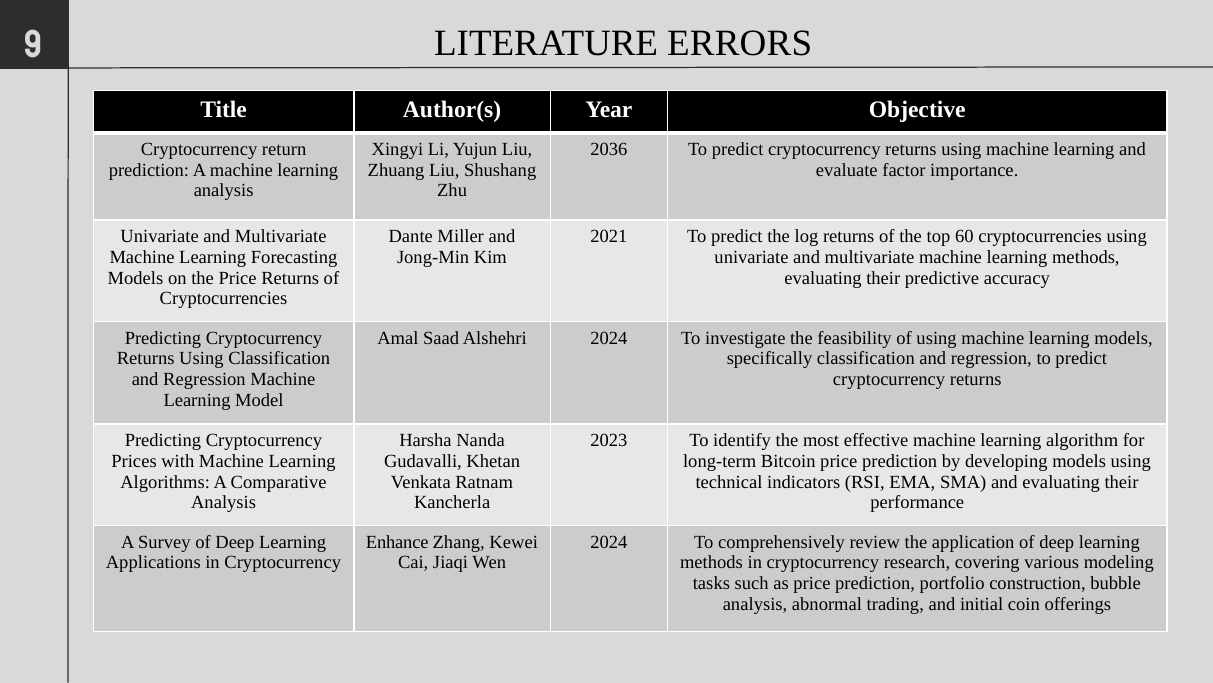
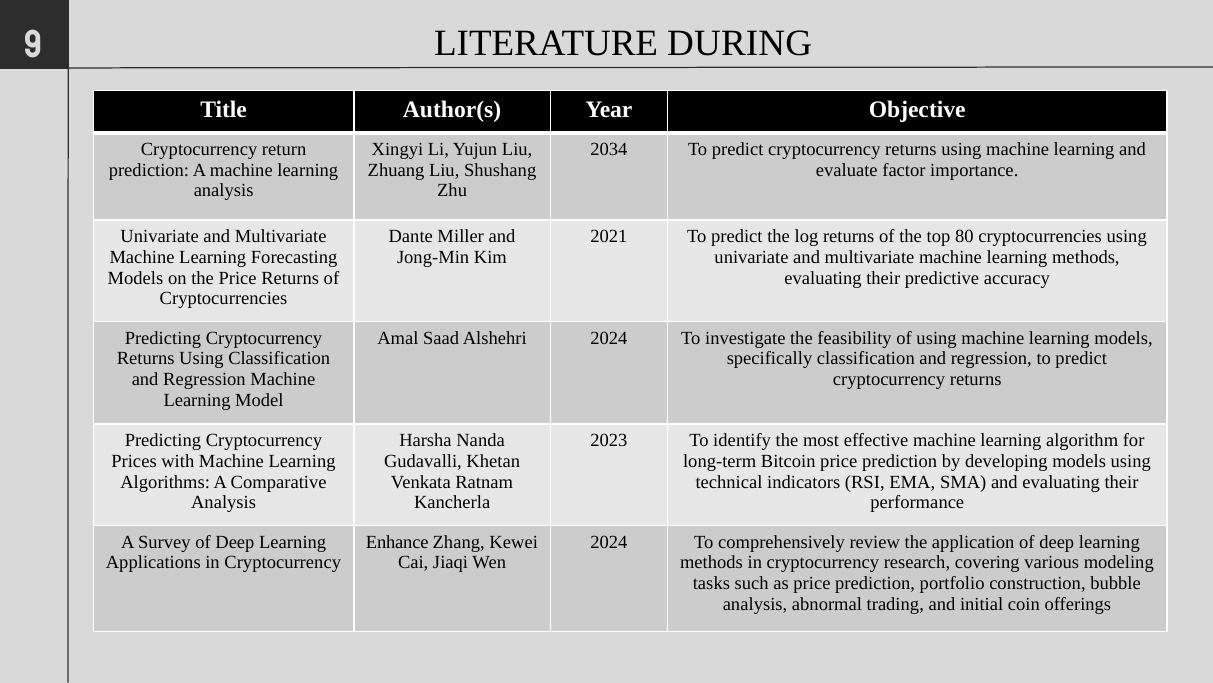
ERRORS: ERRORS -> DURING (740, 43)
2036: 2036 -> 2034 (609, 149)
60: 60 -> 80 (964, 236)
